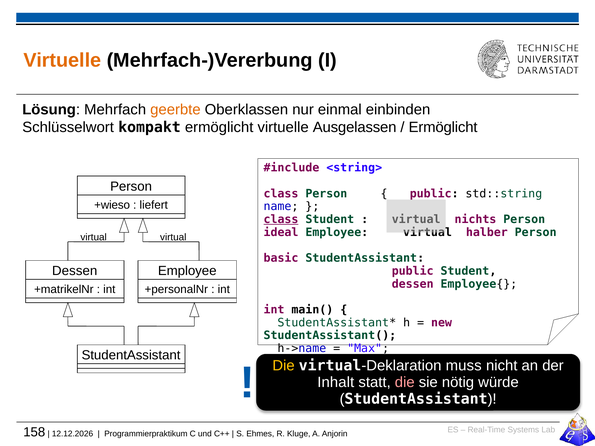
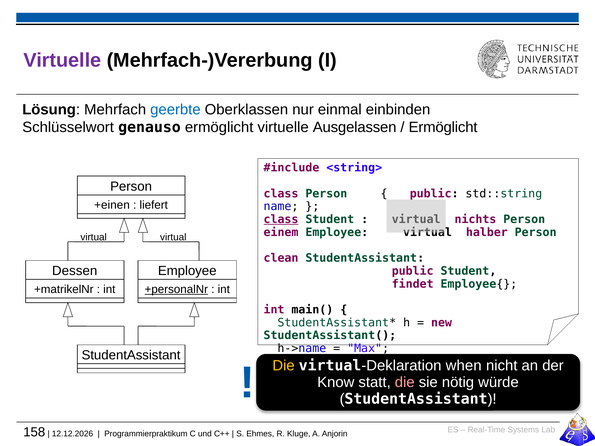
Virtuelle colour: orange -> purple (62, 60)
geerbte colour: orange -> blue (175, 110)
kompakt: kompakt -> genauso (149, 127)
+wieso: +wieso -> +einen (112, 205)
ideal: ideal -> einem (281, 232)
basic: basic -> clean (281, 258)
dessen: dessen -> findet (413, 284)
+personalNr underline: none -> present (176, 290)
muss: muss -> when (464, 366)
Inhalt: Inhalt -> Know (336, 383)
